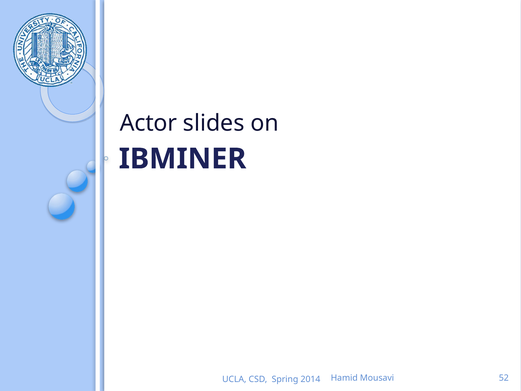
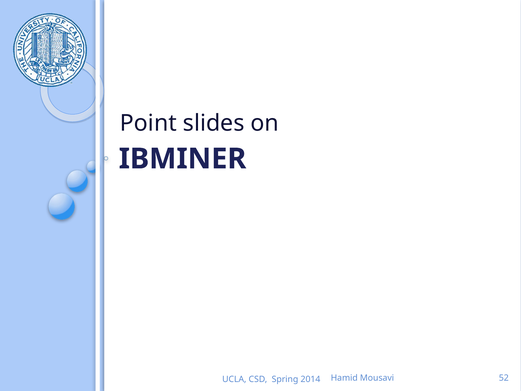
Actor: Actor -> Point (148, 123)
